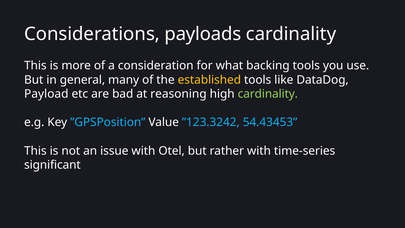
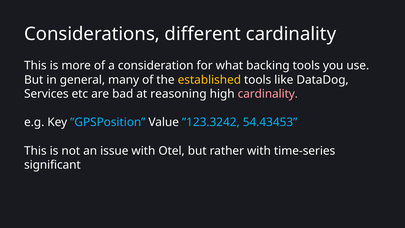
payloads: payloads -> different (203, 34)
Payload: Payload -> Services (46, 94)
cardinality colour: light green -> pink (268, 94)
